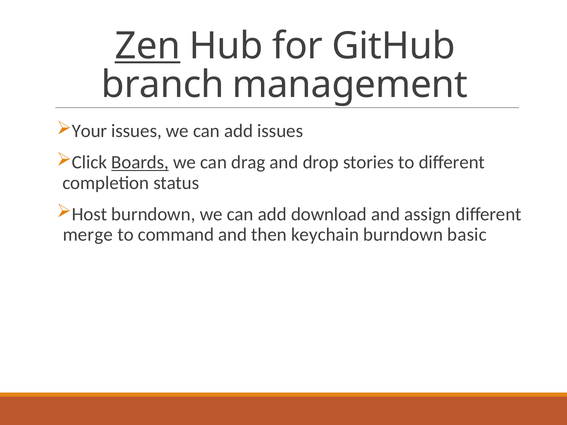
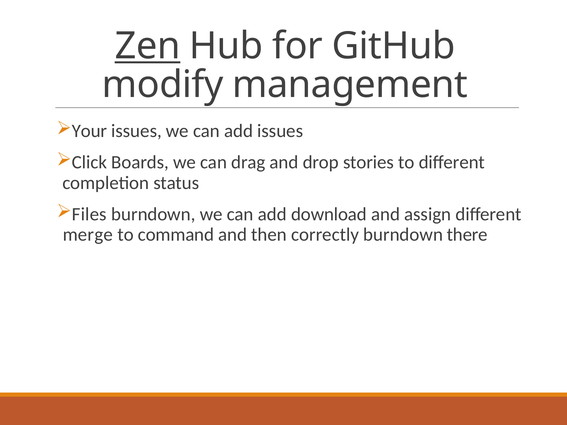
branch: branch -> modify (163, 85)
Boards underline: present -> none (140, 162)
Host: Host -> Files (89, 214)
keychain: keychain -> correctly (325, 235)
basic: basic -> there (467, 235)
